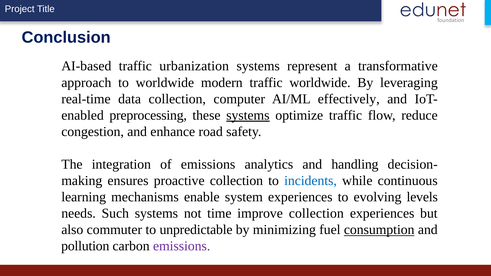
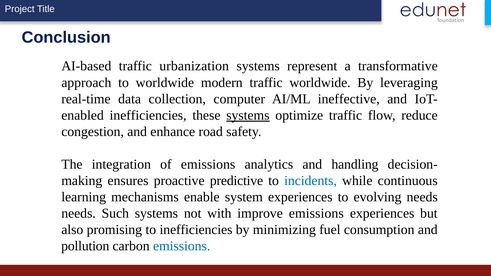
effectively: effectively -> ineffective (349, 99)
preprocessing: preprocessing -> inefficiencies (148, 115)
proactive collection: collection -> predictive (236, 181)
evolving levels: levels -> needs (422, 197)
time: time -> with (219, 214)
improve collection: collection -> emissions (316, 214)
commuter: commuter -> promising (114, 230)
to unpredictable: unpredictable -> inefficiencies (196, 230)
consumption underline: present -> none (379, 230)
emissions colour: purple -> blue (182, 246)
